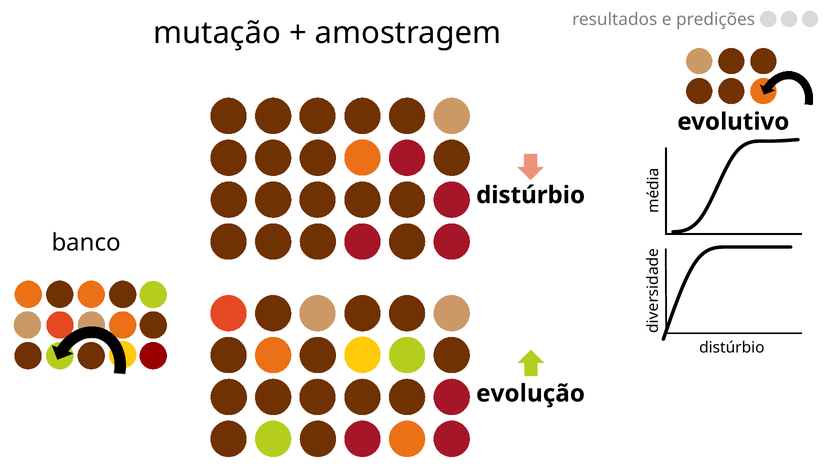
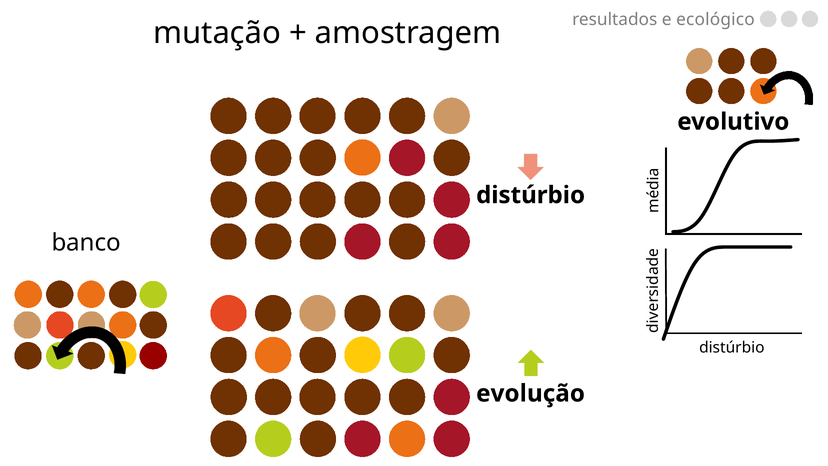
predições: predições -> ecológico (715, 19)
